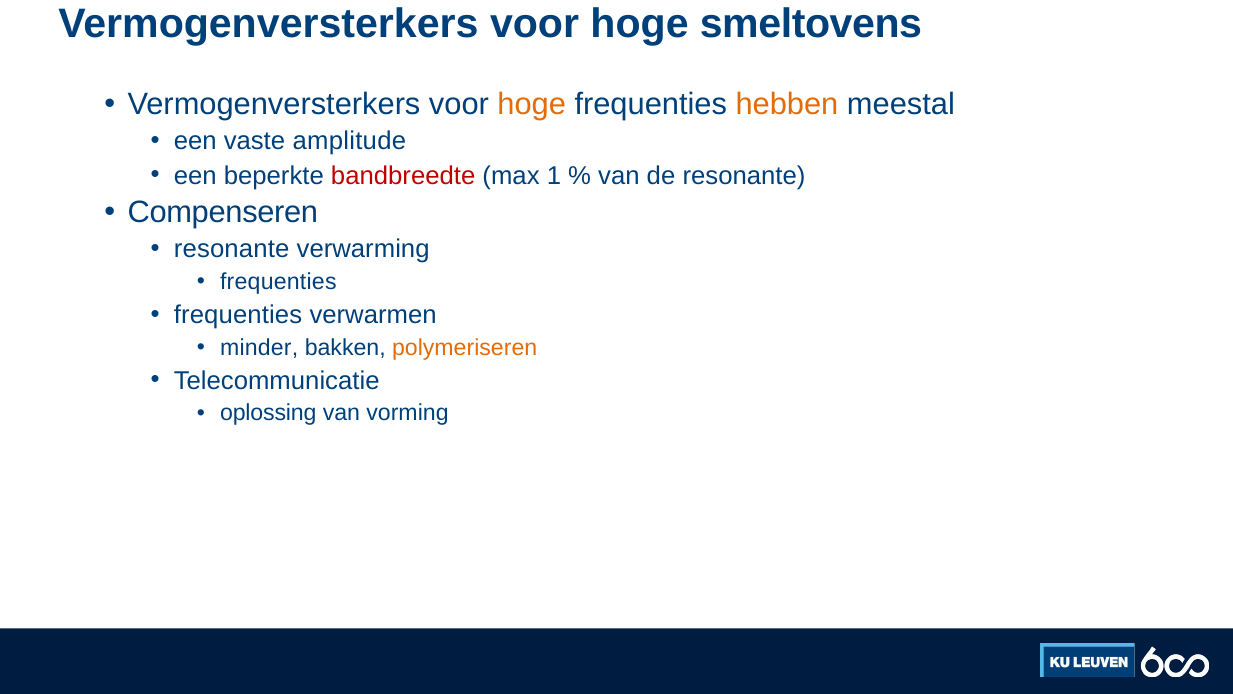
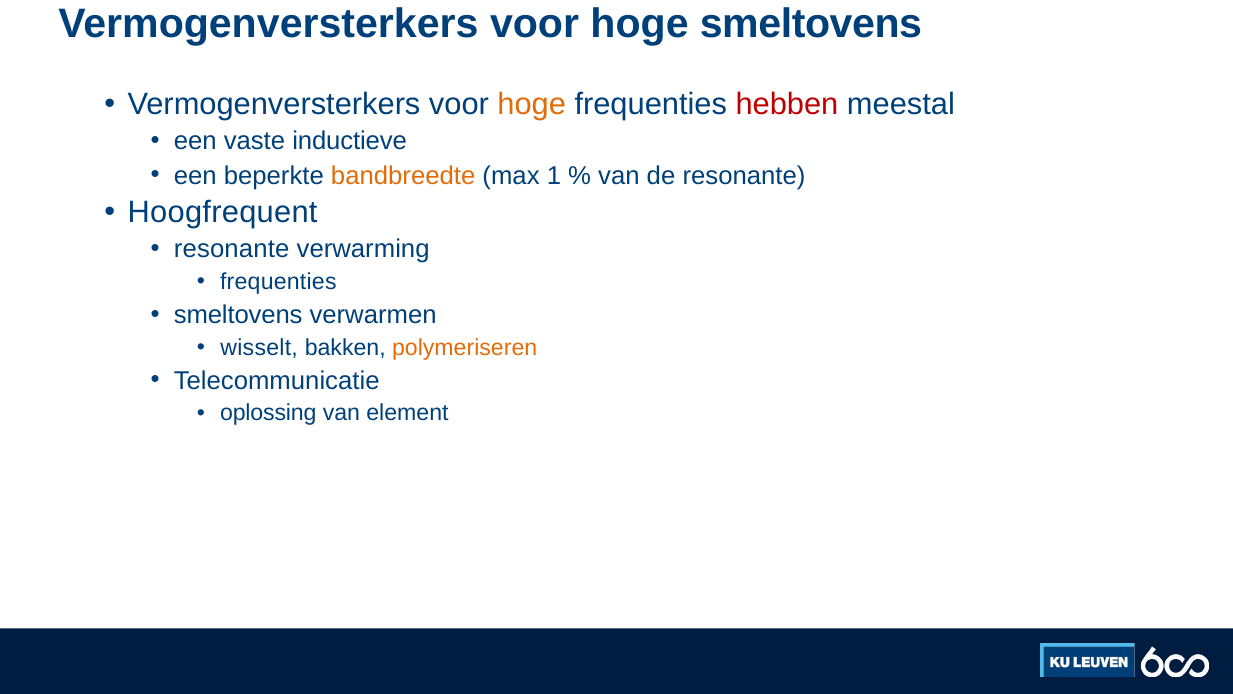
hebben colour: orange -> red (787, 104)
amplitude: amplitude -> inductieve (350, 141)
bandbreedte colour: red -> orange (403, 175)
Compenseren: Compenseren -> Hoogfrequent (223, 212)
frequenties: frequenties -> smeltovens (238, 315)
minder: minder -> wisselt (259, 348)
vorming: vorming -> element (407, 413)
